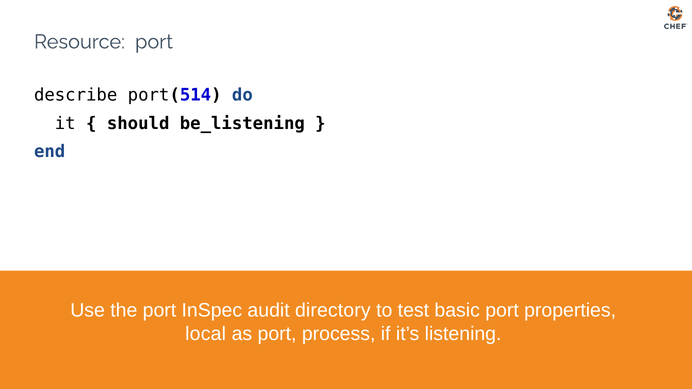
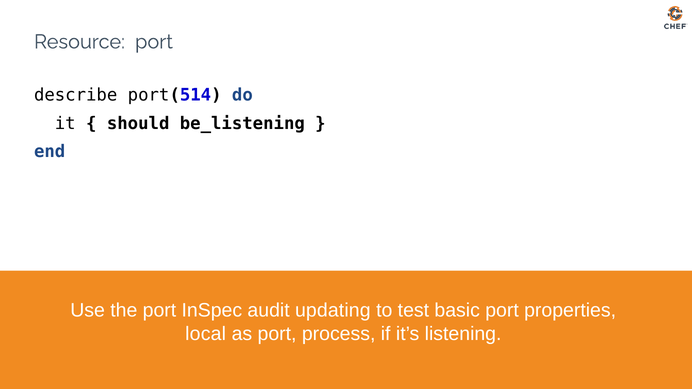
directory: directory -> updating (333, 311)
